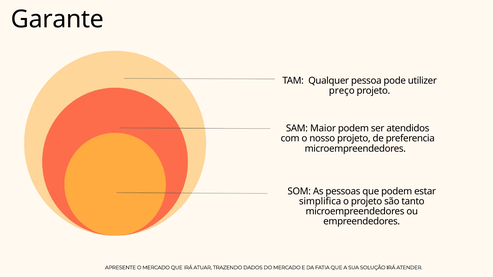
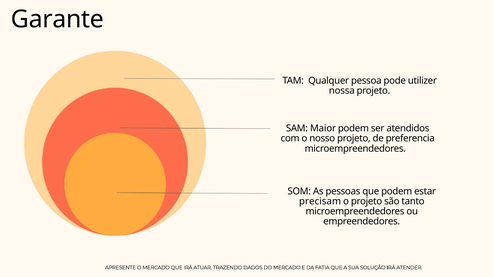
preço: preço -> nossa (342, 91)
simplifica: simplifica -> precisam (320, 202)
